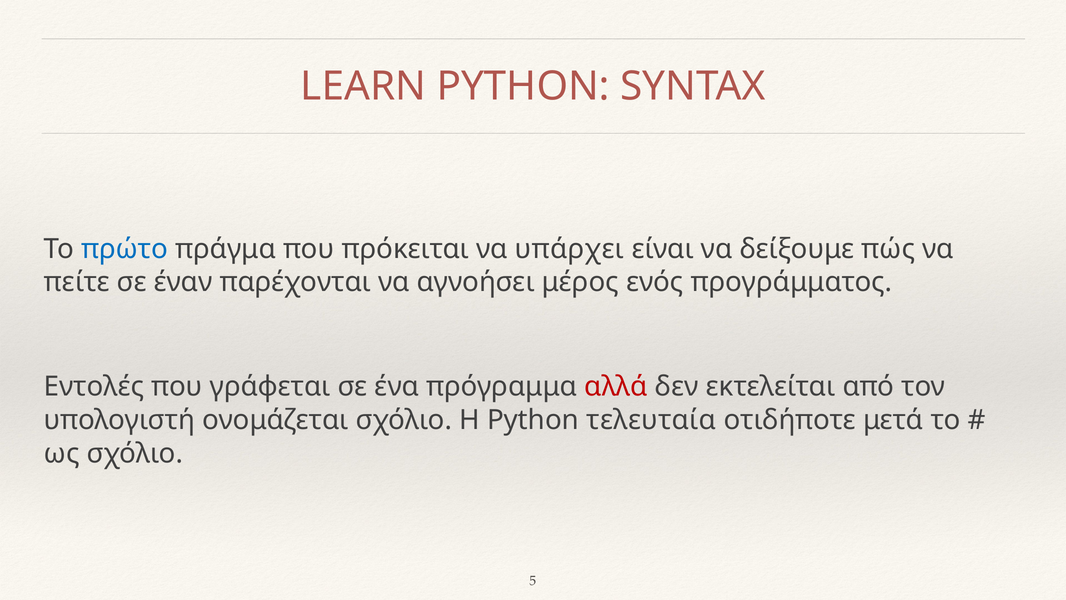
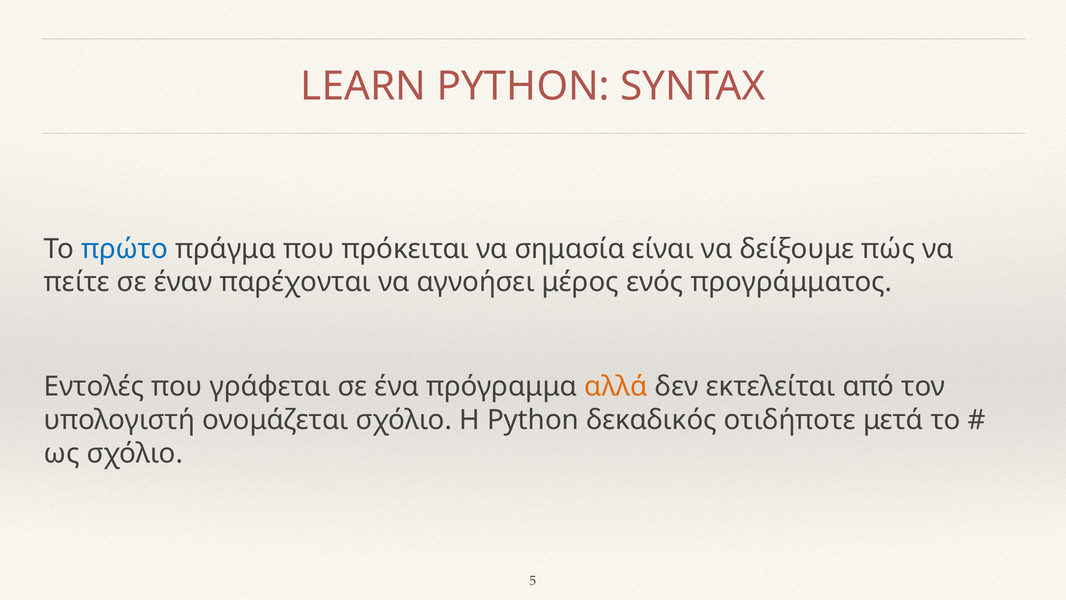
υπάρχει: υπάρχει -> σημασία (570, 249)
αλλά colour: red -> orange (616, 386)
τελευταία: τελευταία -> δεκαδικός (651, 420)
